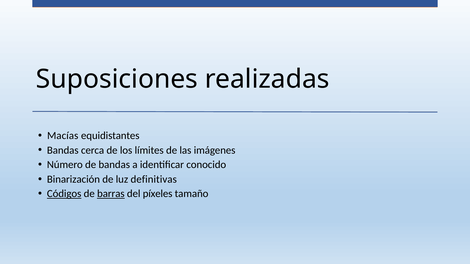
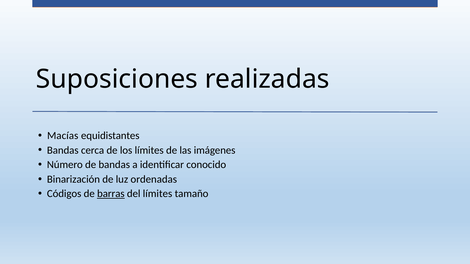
definitivas: definitivas -> ordenadas (154, 179)
Códigos underline: present -> none (64, 194)
del píxeles: píxeles -> límites (158, 194)
